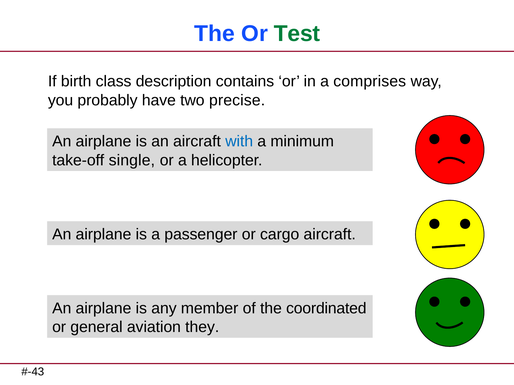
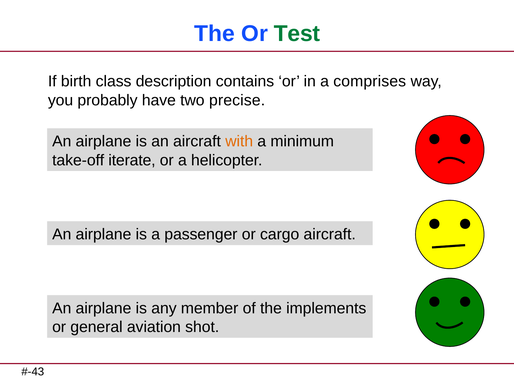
with colour: blue -> orange (239, 142)
single: single -> iterate (132, 160)
coordinated: coordinated -> implements (326, 309)
they: they -> shot (202, 327)
